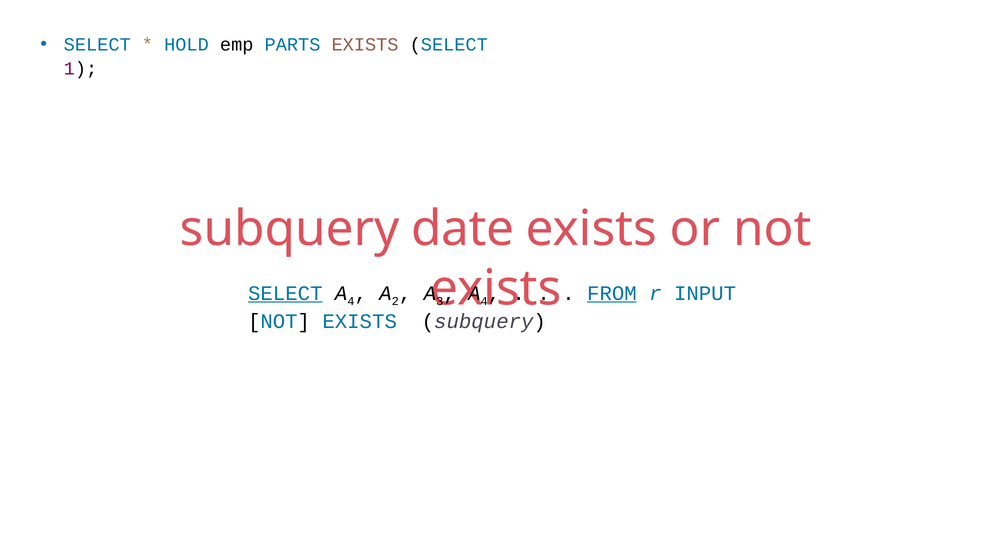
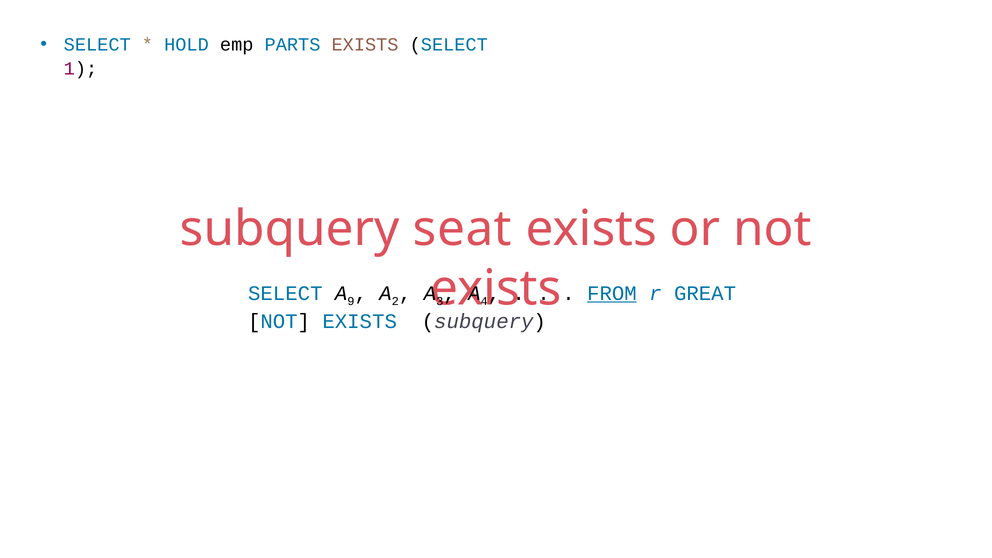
date: date -> seat (462, 229)
SELECT underline: present -> none (285, 293)
4: 4 -> 9 (351, 301)
INPUT: INPUT -> GREAT (705, 293)
